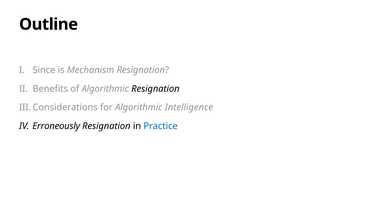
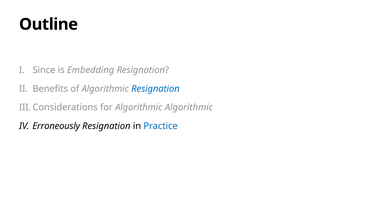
Mechanism: Mechanism -> Embedding (91, 70)
Resignation colour: black -> blue (155, 89)
Algorithmic Intelligence: Intelligence -> Algorithmic (189, 108)
